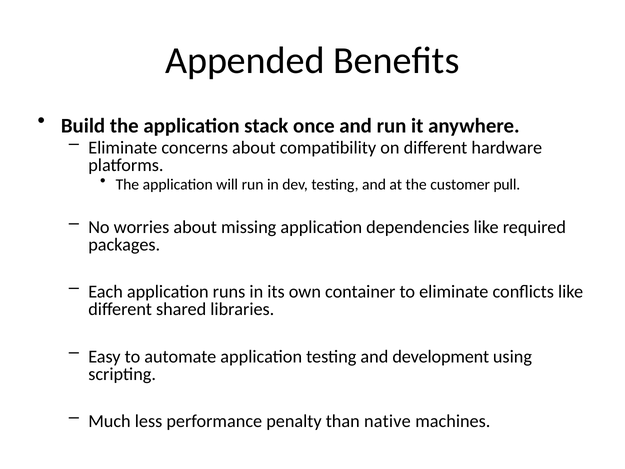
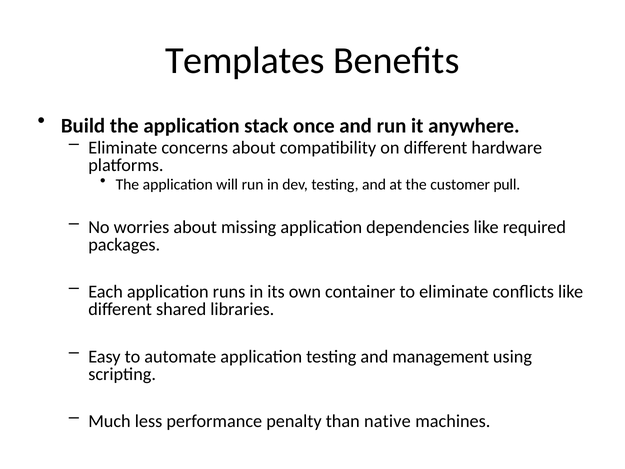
Appended: Appended -> Templates (245, 61)
development: development -> management (441, 356)
